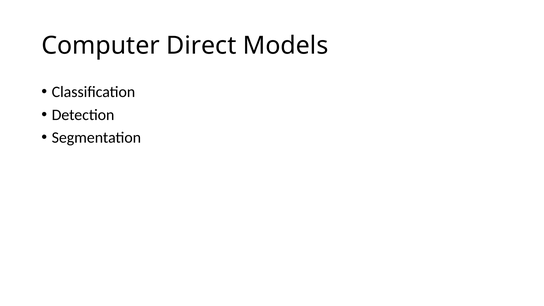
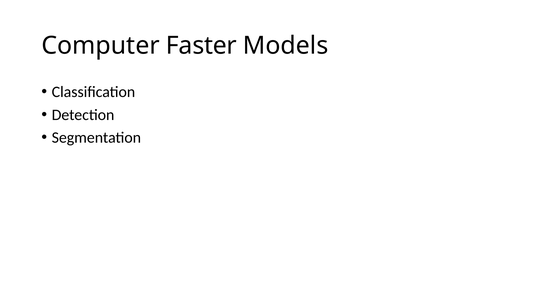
Direct: Direct -> Faster (201, 46)
